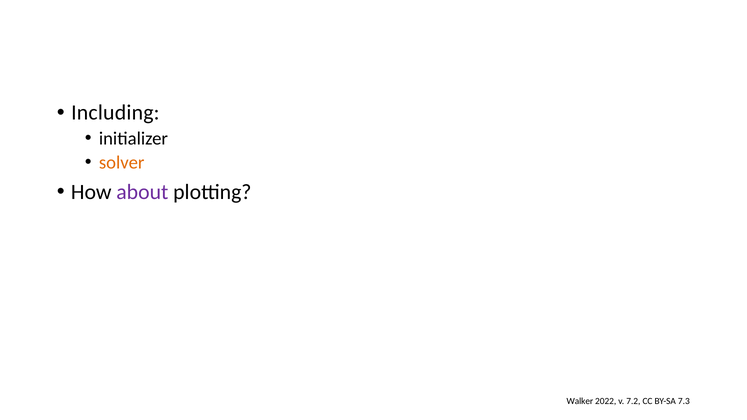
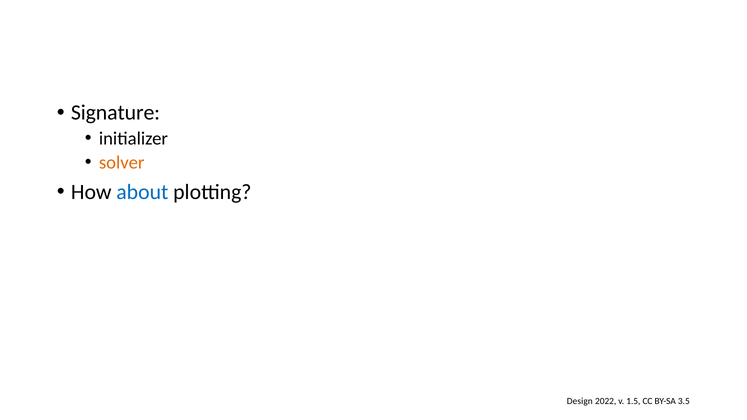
Including: Including -> Signature (116, 113)
about colour: purple -> blue (142, 192)
Walker: Walker -> Design (580, 401)
7.2: 7.2 -> 1.5 (633, 401)
7.3: 7.3 -> 3.5 (684, 401)
